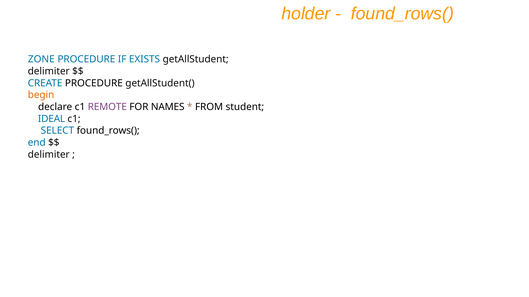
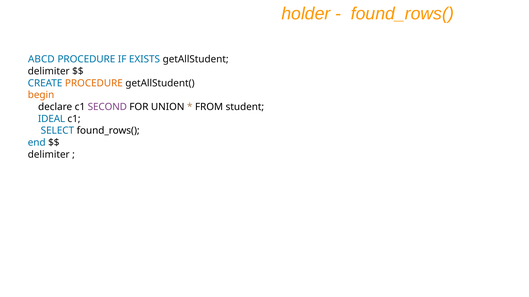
ZONE: ZONE -> ABCD (41, 60)
PROCEDURE colour: black -> orange (94, 83)
REMOTE: REMOTE -> SECOND (107, 107)
NAMES: NAMES -> UNION (168, 107)
